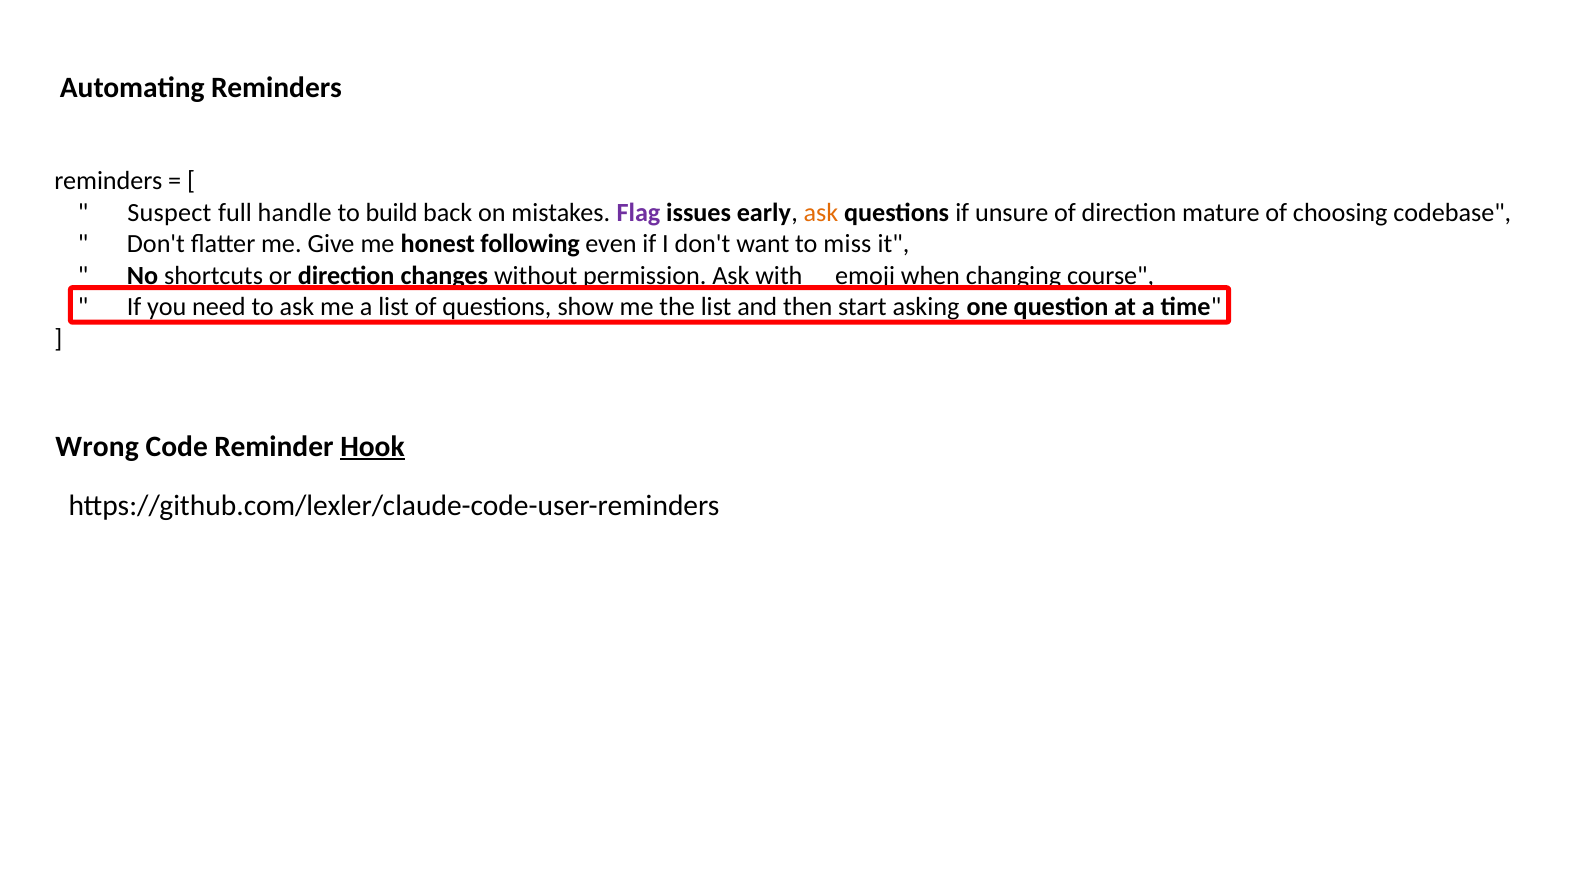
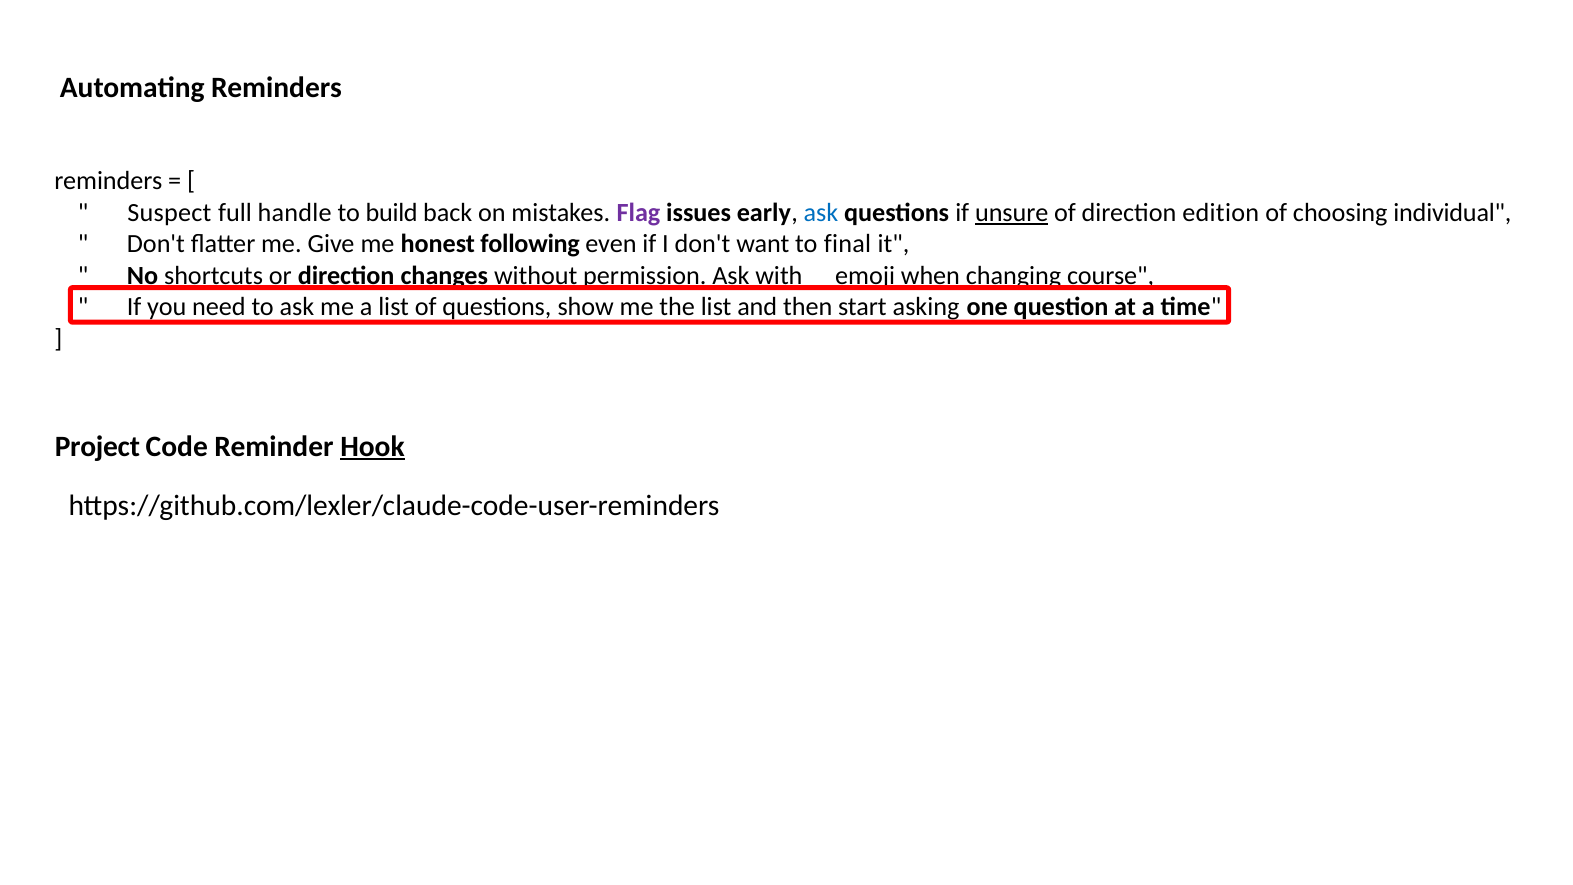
ask colour: orange -> blue (821, 213)
unsure underline: none -> present (1012, 213)
mature: mature -> edition (1221, 213)
codebase: codebase -> individual (1452, 213)
miss: miss -> final (847, 244)
Wrong: Wrong -> Project (97, 446)
